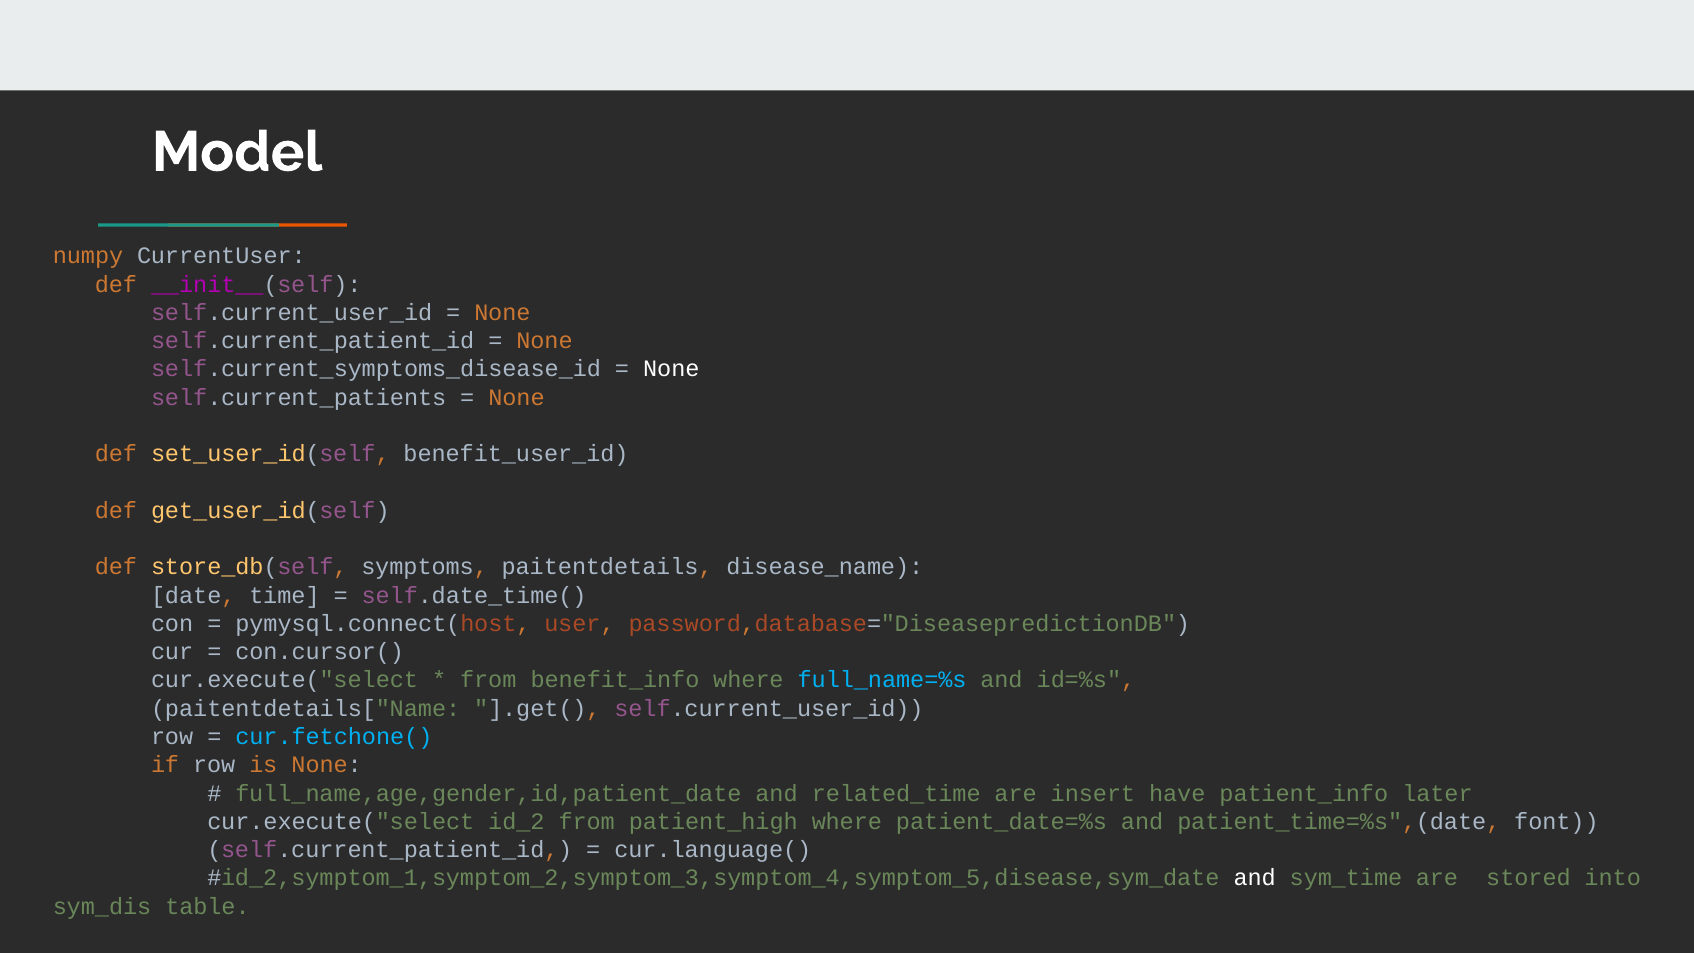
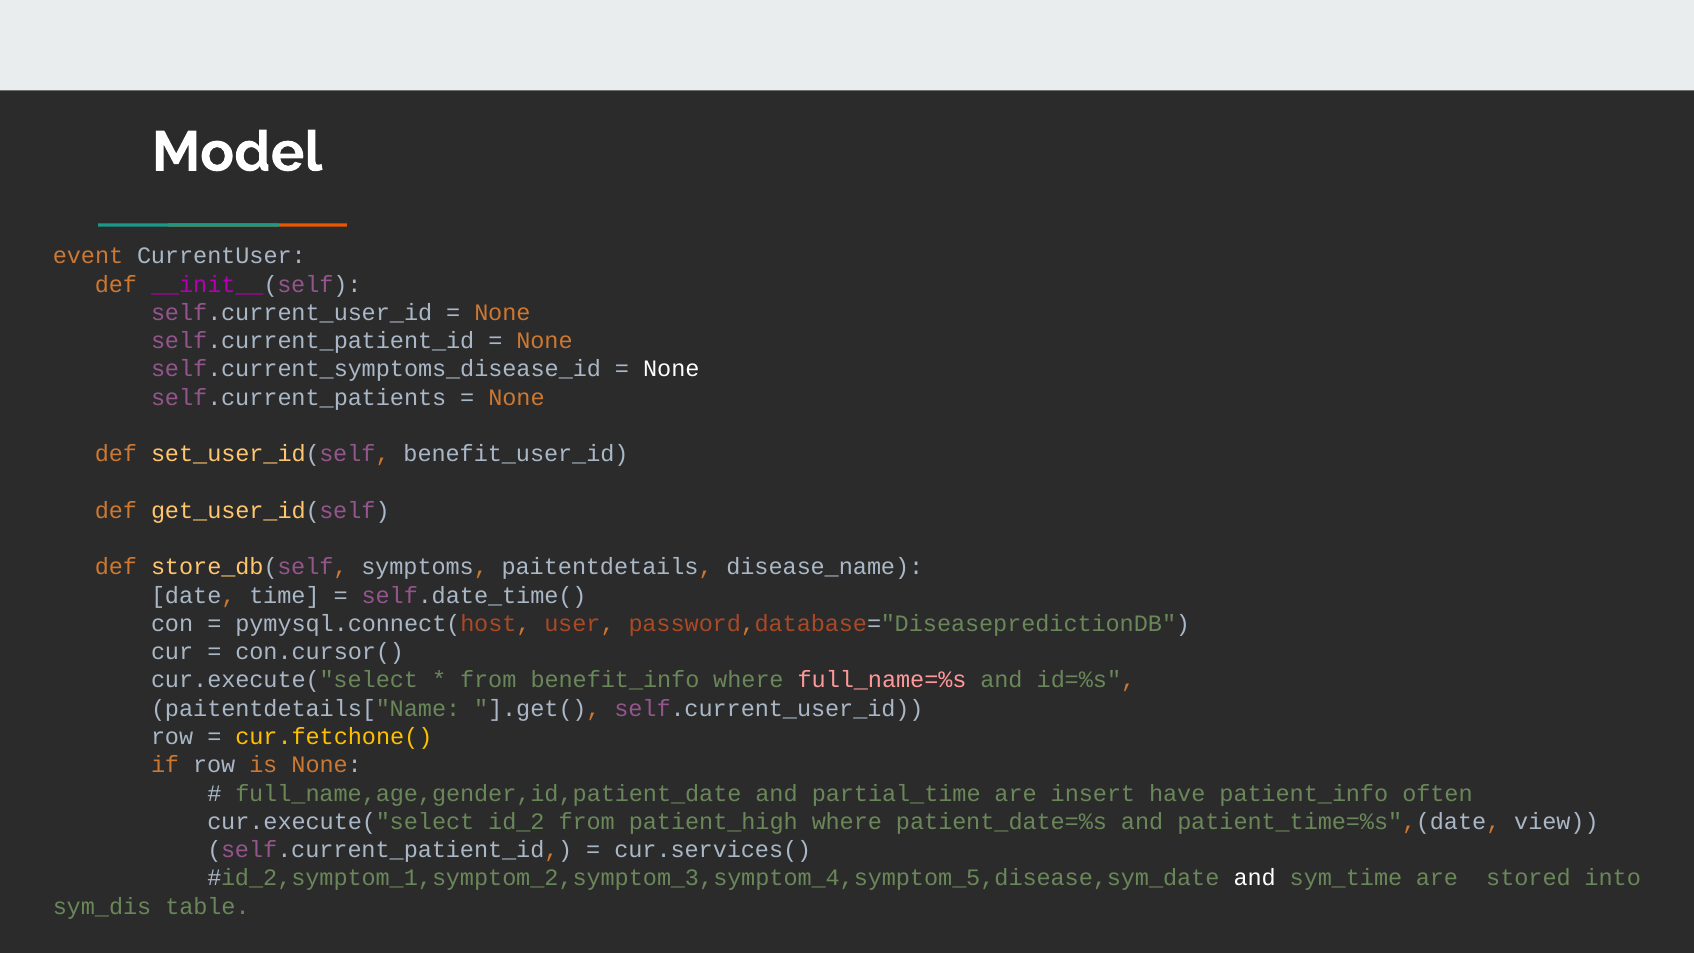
numpy: numpy -> event (88, 256)
full_name=%s colour: light blue -> pink (882, 680)
cur.fetchone( colour: light blue -> yellow (334, 737)
related_time: related_time -> partial_time (896, 793)
later: later -> often (1437, 793)
font: font -> view (1556, 821)
cur.language(: cur.language( -> cur.services( (713, 850)
